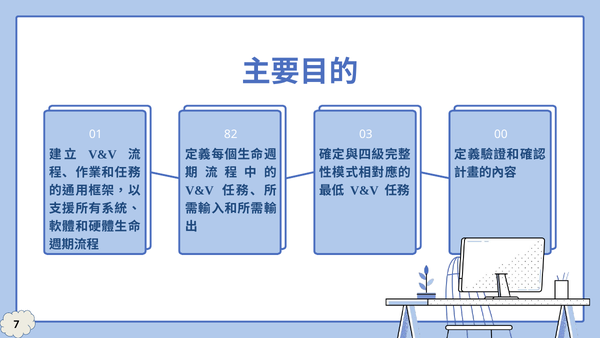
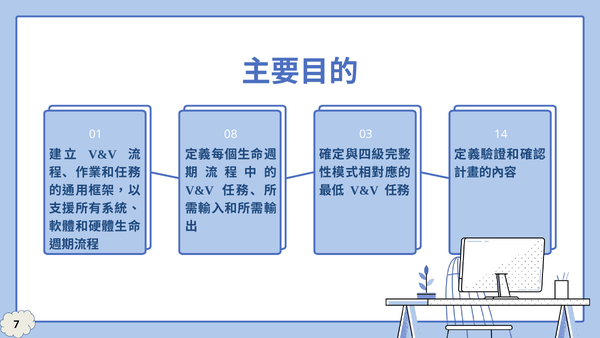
82: 82 -> 08 (231, 134)
00: 00 -> 14 (501, 134)
